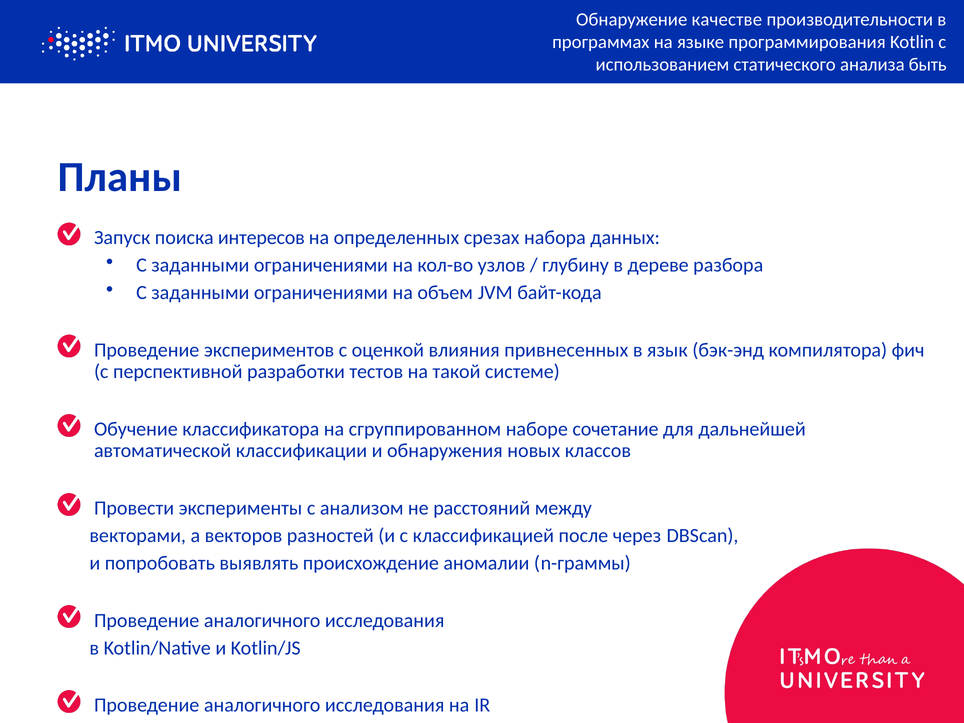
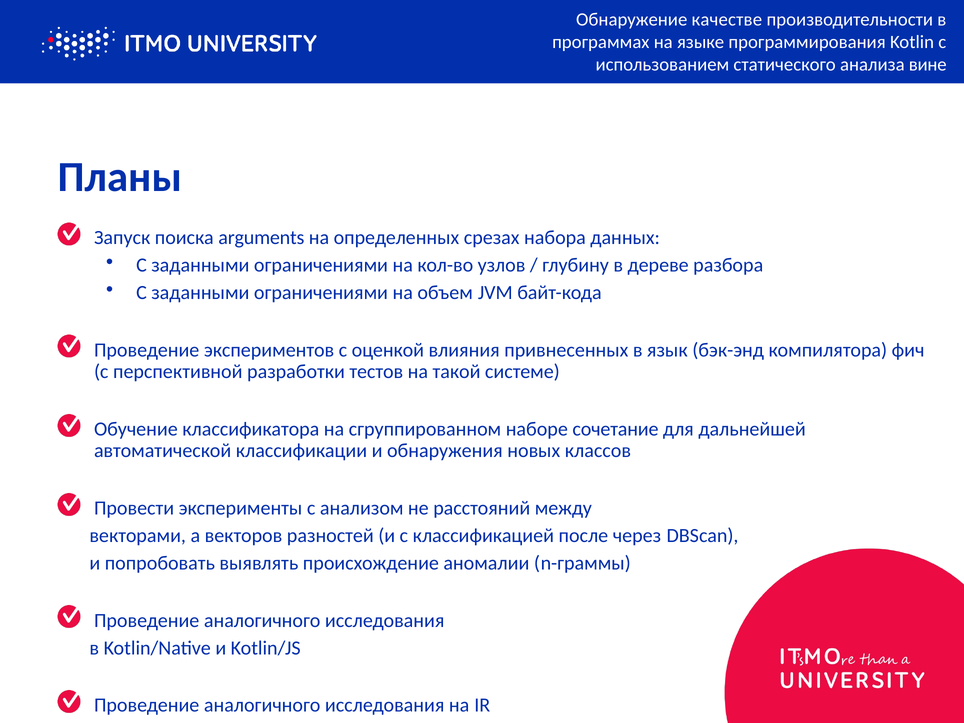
быть: быть -> вине (928, 64)
интересов: интересов -> arguments (261, 238)
